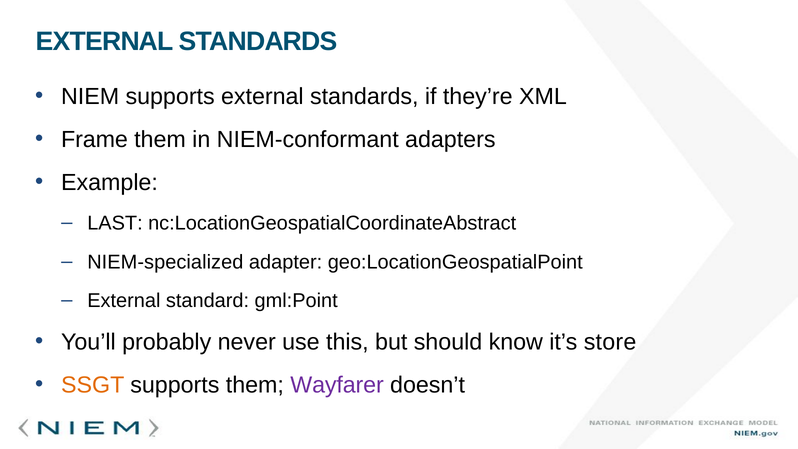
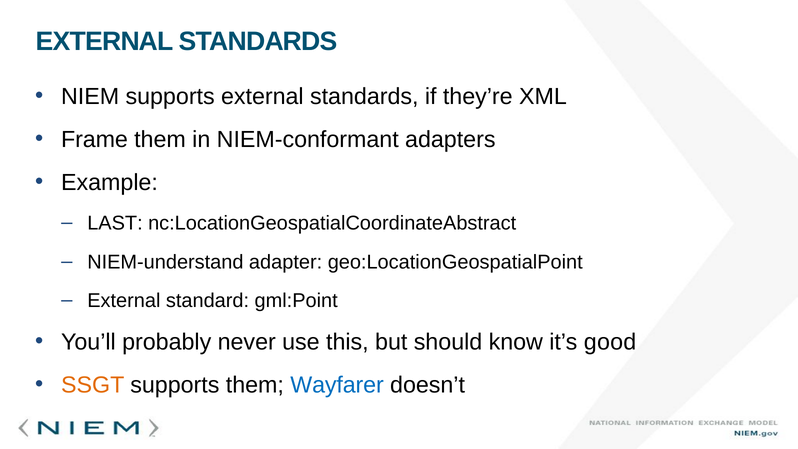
NIEM-specialized: NIEM-specialized -> NIEM-understand (165, 262)
store: store -> good (610, 342)
Wayfarer colour: purple -> blue (337, 385)
